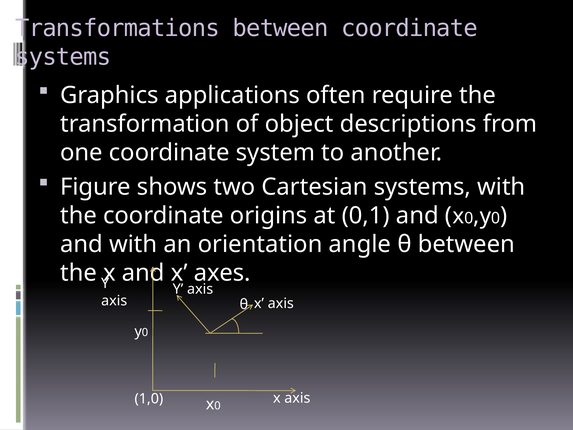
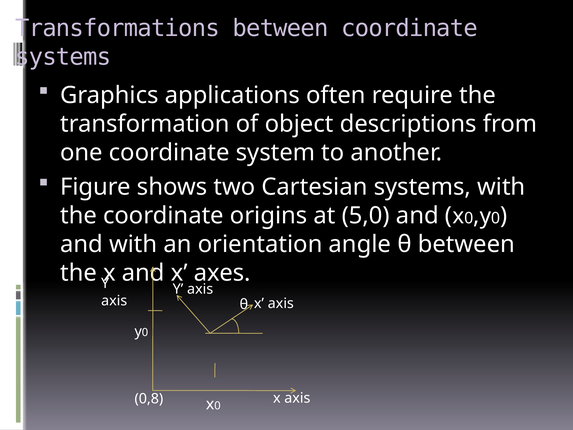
0,1: 0,1 -> 5,0 (366, 215)
1,0: 1,0 -> 0,8 (149, 399)
